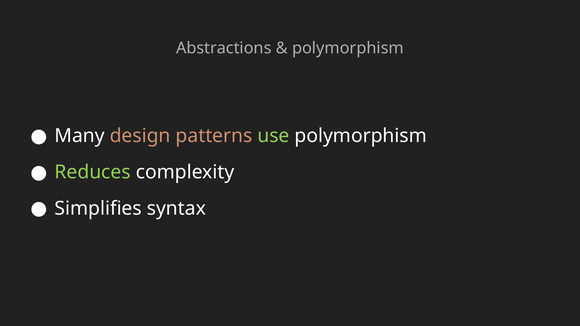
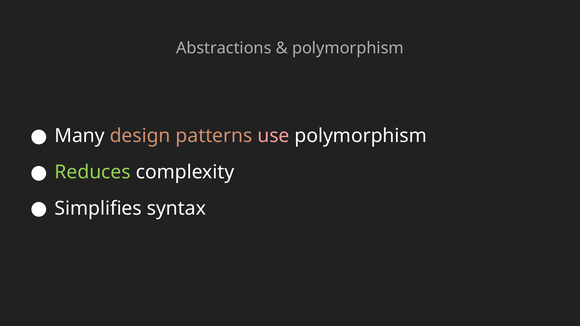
use colour: light green -> pink (274, 136)
